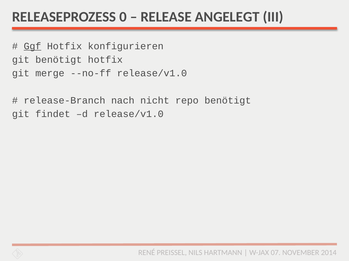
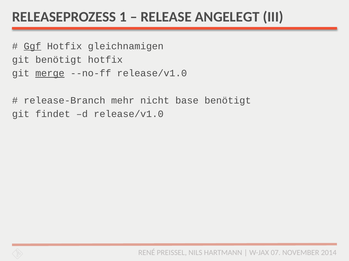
0: 0 -> 1 (123, 17)
konfigurieren: konfigurieren -> gleichnamigen (126, 46)
merge underline: none -> present (50, 73)
nach: nach -> mehr (123, 101)
repo: repo -> base (187, 101)
